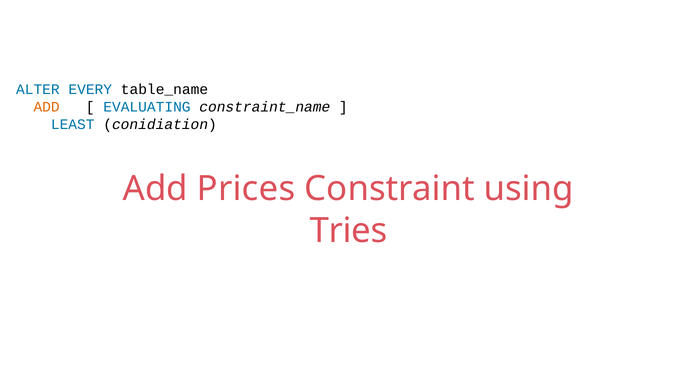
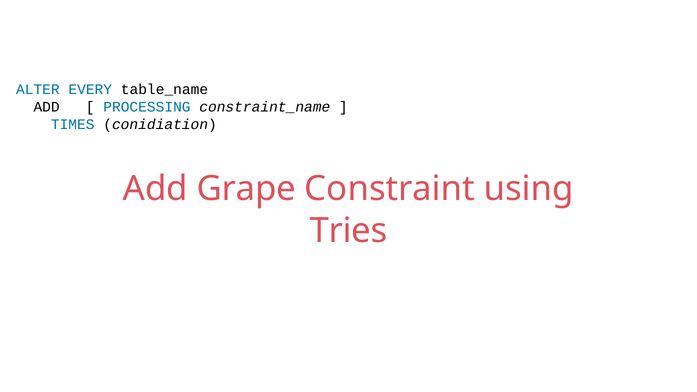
ADD colour: orange -> black (47, 107)
EVALUATING: EVALUATING -> PROCESSING (147, 107)
LEAST: LEAST -> TIMES (73, 125)
Prices: Prices -> Grape (246, 189)
